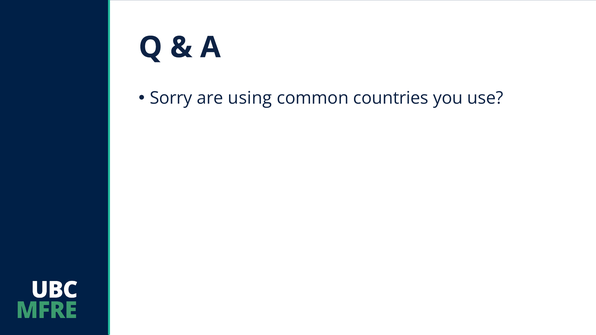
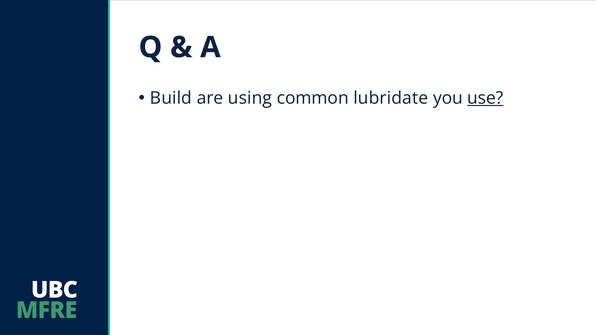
Sorry: Sorry -> Build (171, 98)
countries: countries -> lubridate (391, 98)
use underline: none -> present (485, 98)
